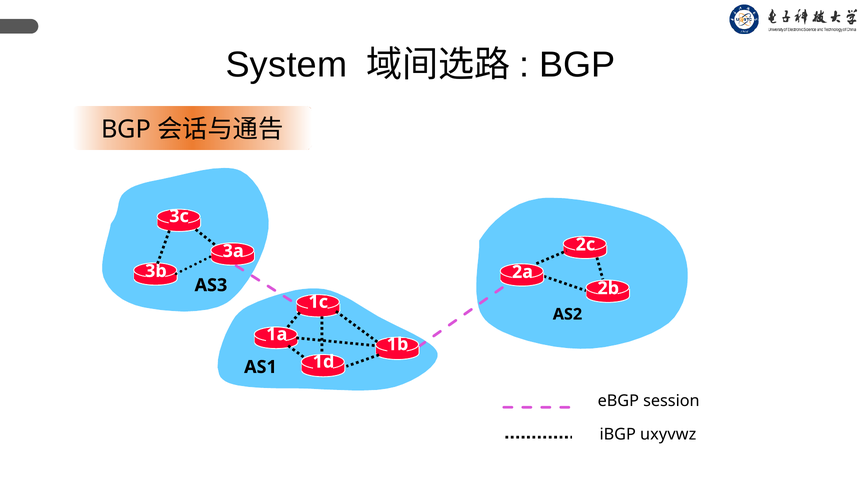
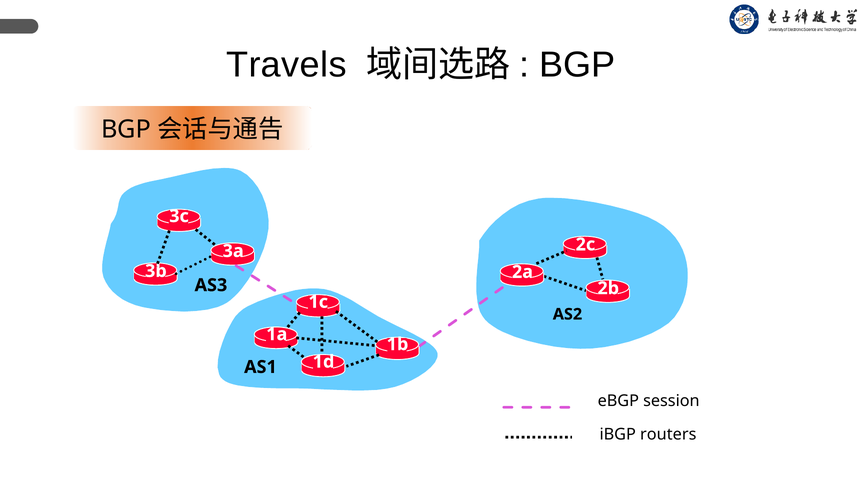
System: System -> Travels (286, 65)
uxyvwz: uxyvwz -> routers (668, 434)
